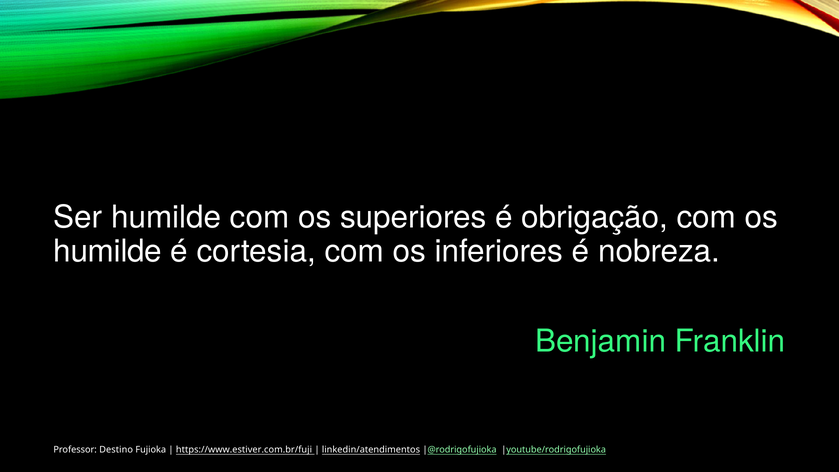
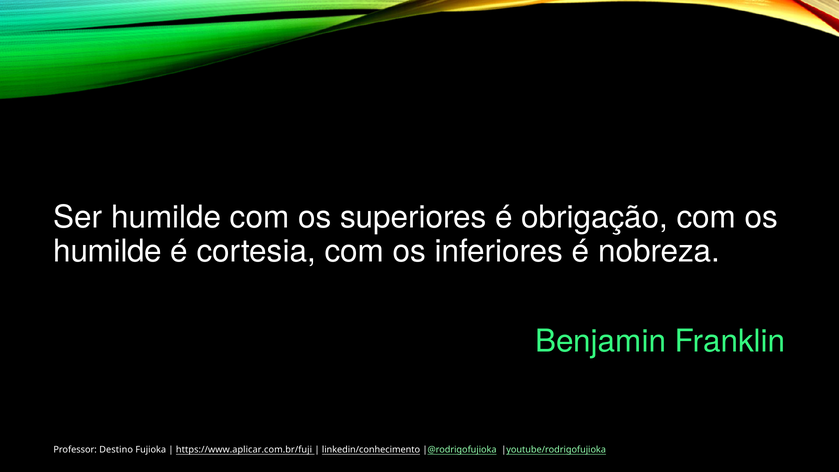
https://www.estiver.com.br/fuji: https://www.estiver.com.br/fuji -> https://www.aplicar.com.br/fuji (244, 450)
linkedin/atendimentos: linkedin/atendimentos -> linkedin/conhecimento (371, 450)
